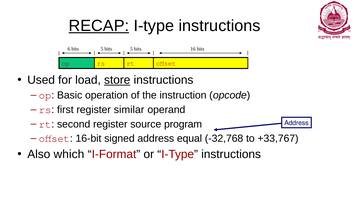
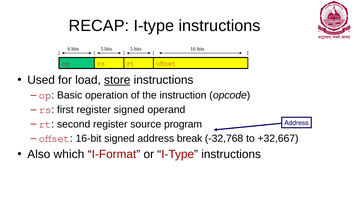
RECAP underline: present -> none (99, 26)
register similar: similar -> signed (129, 110)
equal: equal -> break (190, 139)
+33,767: +33,767 -> +32,667 (278, 139)
